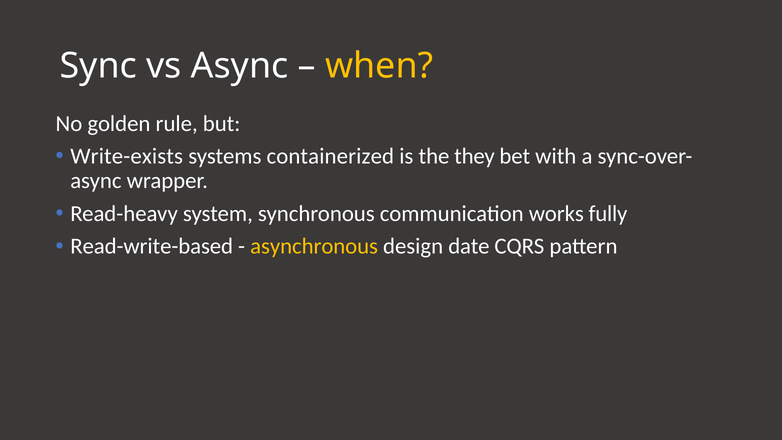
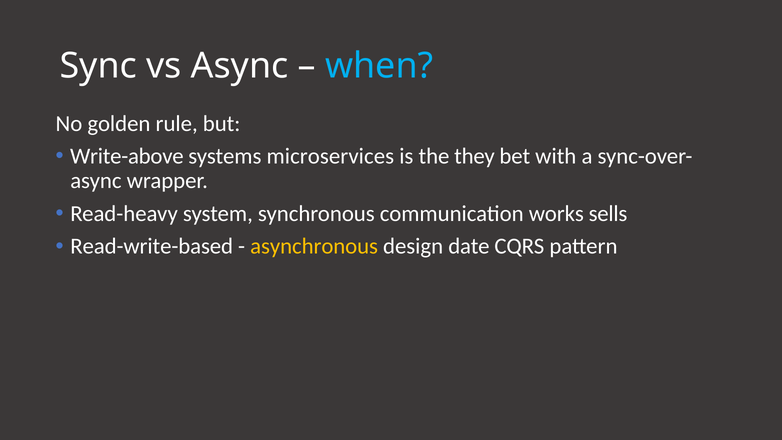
when colour: yellow -> light blue (379, 66)
Write-exists: Write-exists -> Write-above (127, 156)
containerized: containerized -> microservices (330, 156)
fully: fully -> sells (608, 214)
